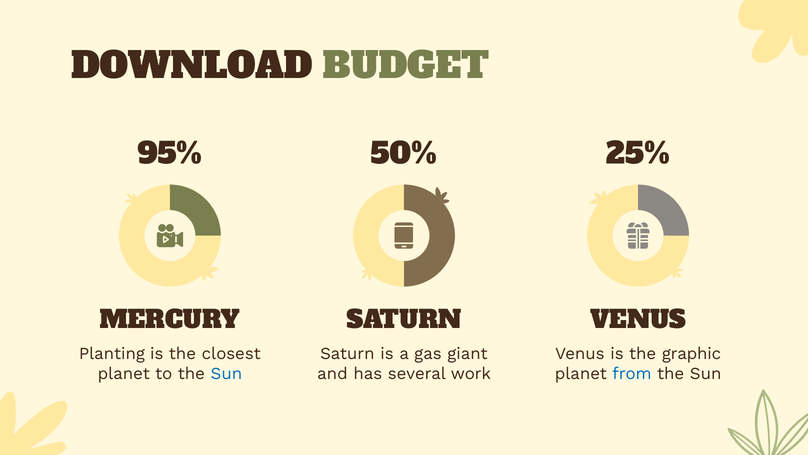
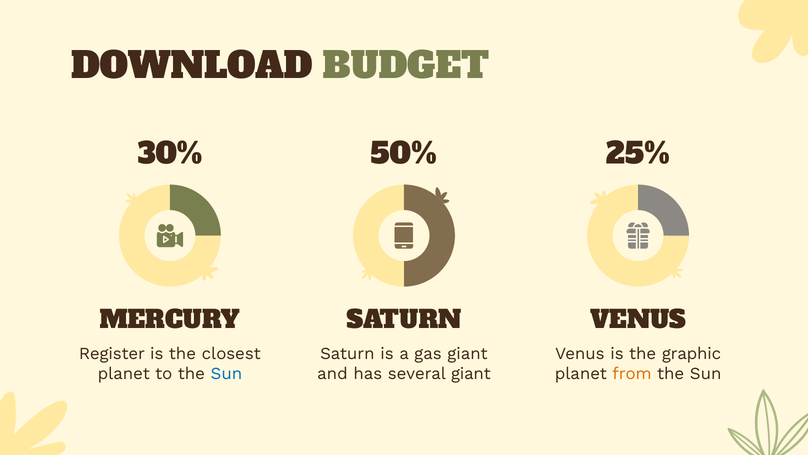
95%: 95% -> 30% (170, 154)
Planting: Planting -> Register (112, 353)
several work: work -> giant (471, 373)
from colour: blue -> orange (632, 373)
